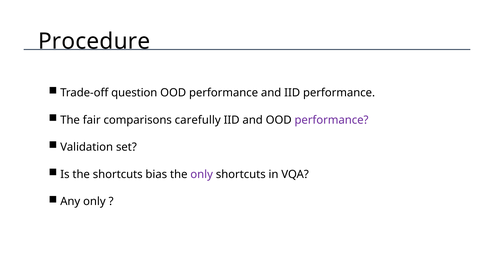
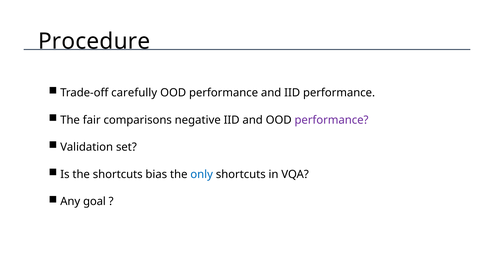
question: question -> carefully (134, 93)
carefully: carefully -> negative (198, 120)
only colour: purple -> blue (202, 174)
Any only: only -> goal (94, 201)
